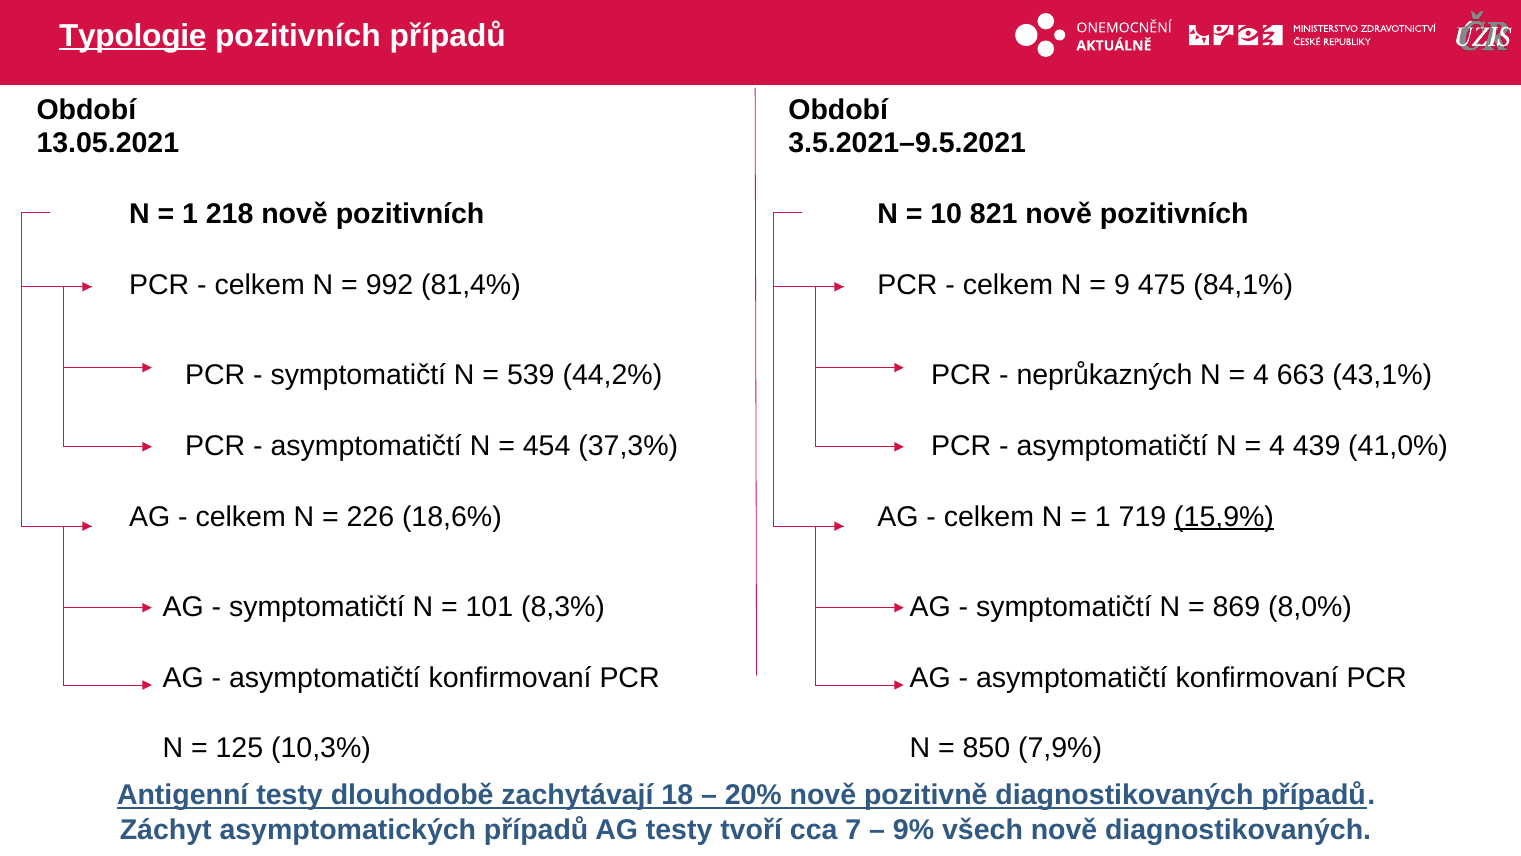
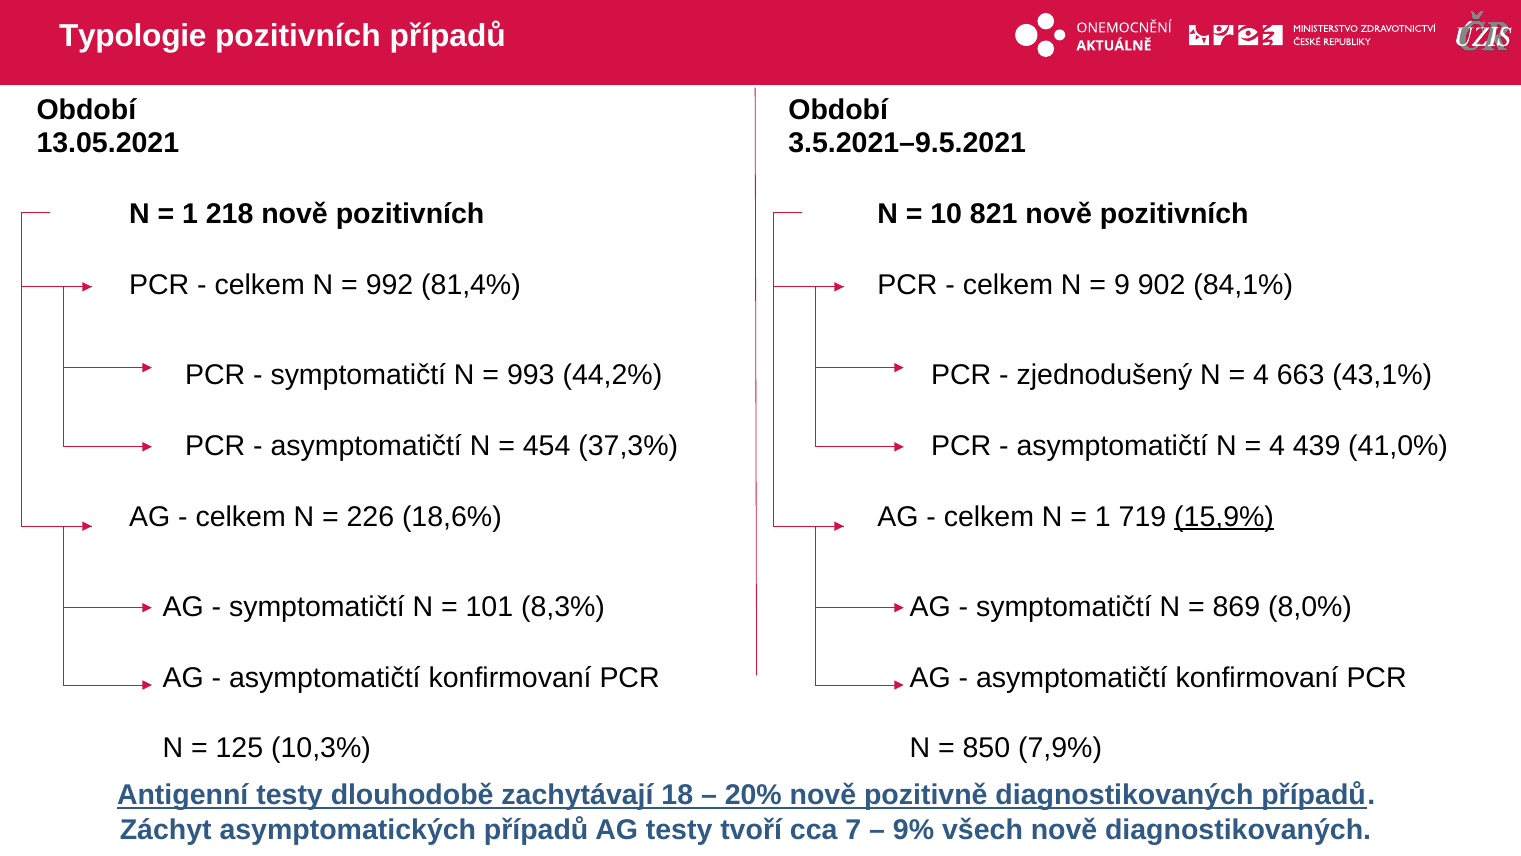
Typologie underline: present -> none (133, 36)
475: 475 -> 902 (1162, 285)
539: 539 -> 993 (531, 375)
neprůkazných: neprůkazných -> zjednodušený (1104, 375)
